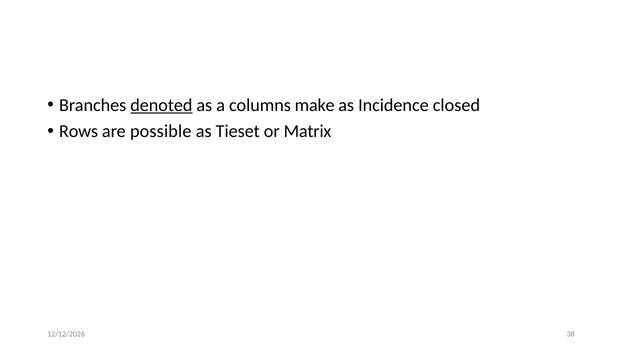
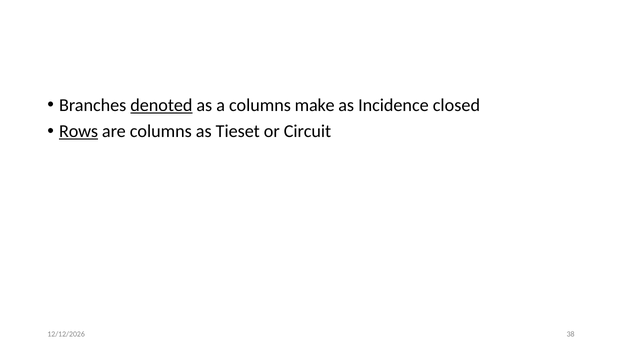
Rows underline: none -> present (79, 131)
are possible: possible -> columns (161, 131)
Matrix: Matrix -> Circuit (307, 131)
